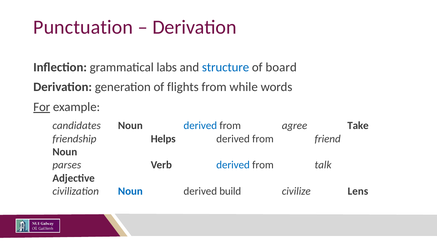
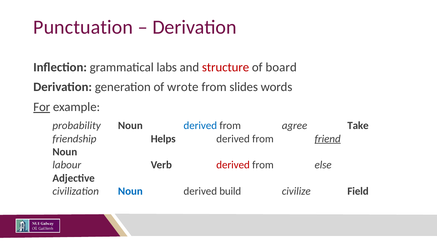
structure colour: blue -> red (226, 67)
flights: flights -> wrote (183, 87)
while: while -> slides (244, 87)
candidates: candidates -> probability (77, 126)
friend underline: none -> present (328, 139)
parses: parses -> labour (67, 165)
derived colour: blue -> red (233, 165)
talk: talk -> else (323, 165)
Lens: Lens -> Field (358, 191)
